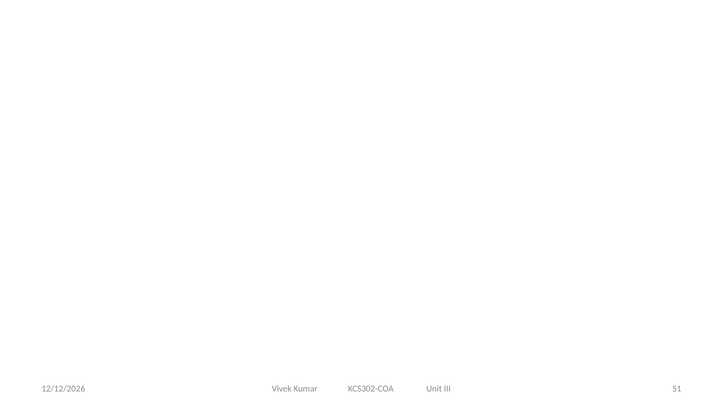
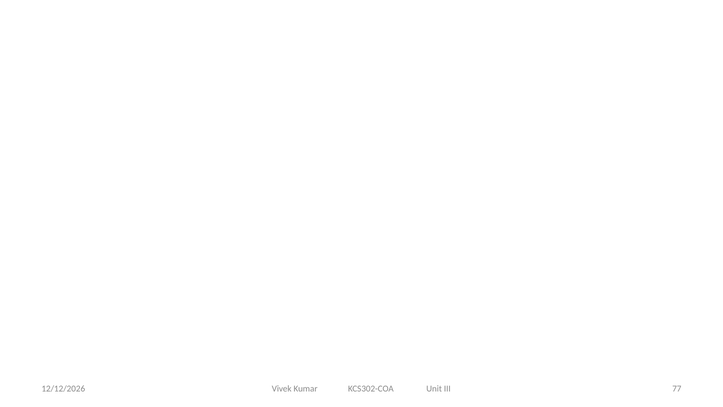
51: 51 -> 77 (677, 388)
